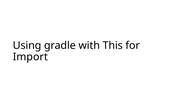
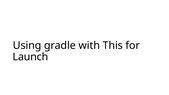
Import: Import -> Launch (30, 57)
